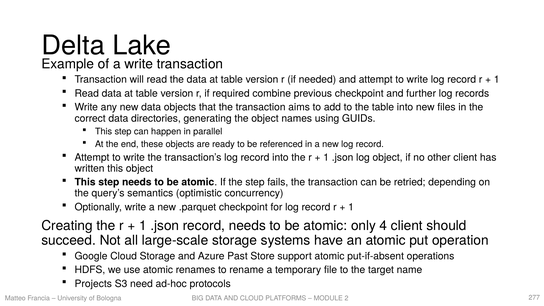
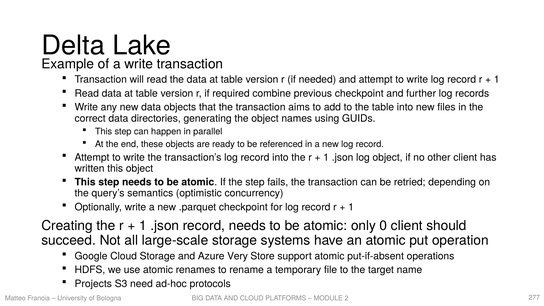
4: 4 -> 0 (383, 226)
Past: Past -> Very (238, 256)
